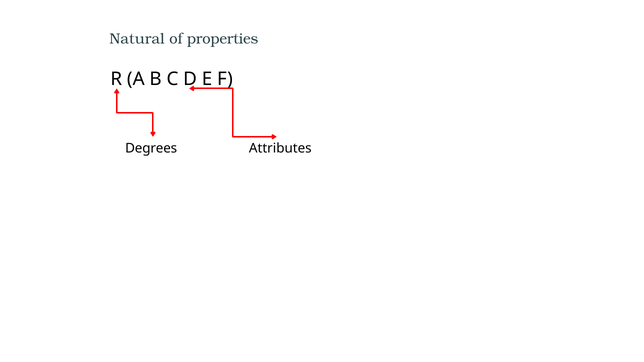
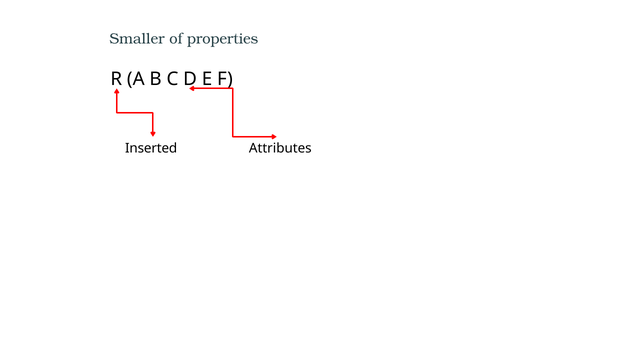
Natural: Natural -> Smaller (137, 39)
Degrees: Degrees -> Inserted (151, 148)
